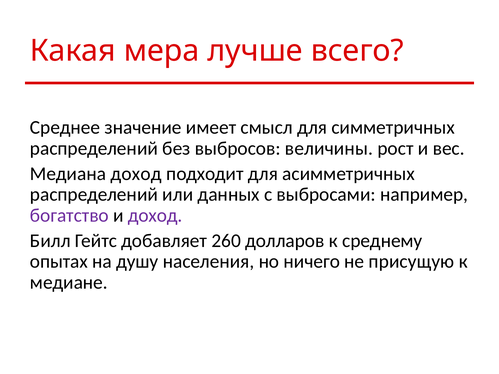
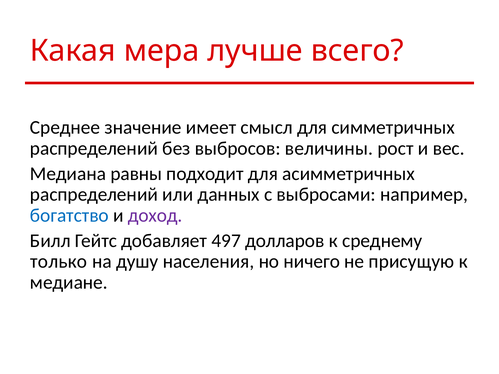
Медиана доход: доход -> равны (136, 174)
богатство colour: purple -> blue (69, 216)
260: 260 -> 497 (226, 241)
опытах: опытах -> только (59, 262)
